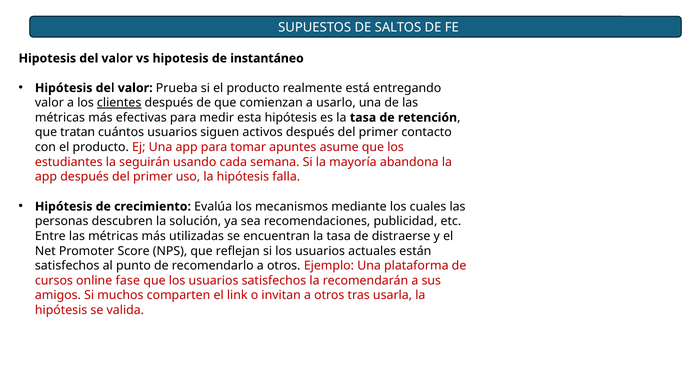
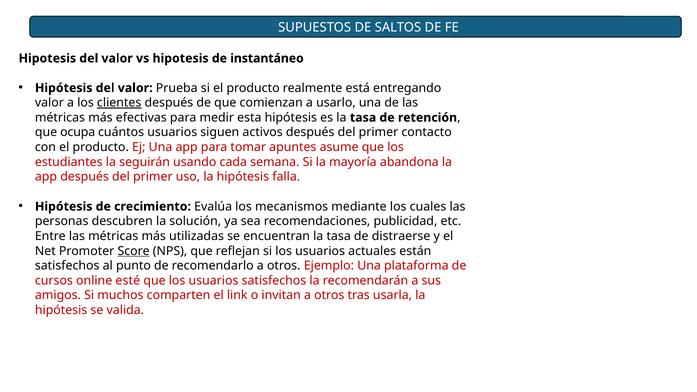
tratan: tratan -> ocupa (78, 132)
Score underline: none -> present (134, 251)
fase: fase -> esté (128, 281)
